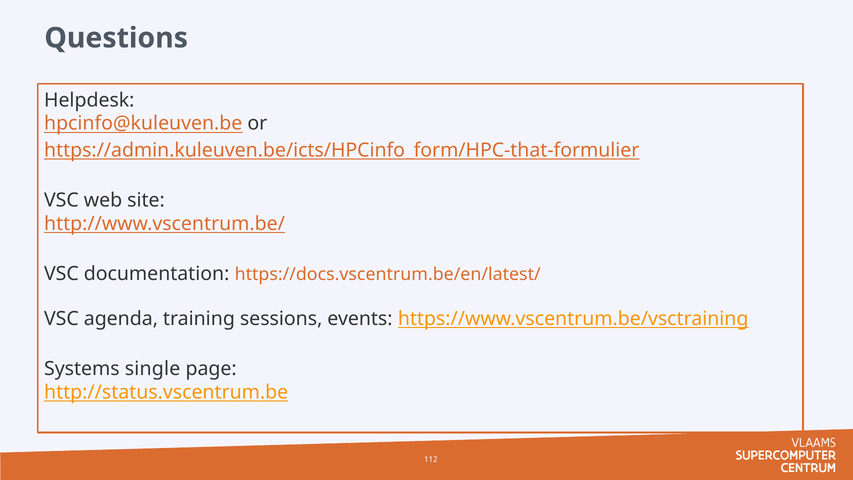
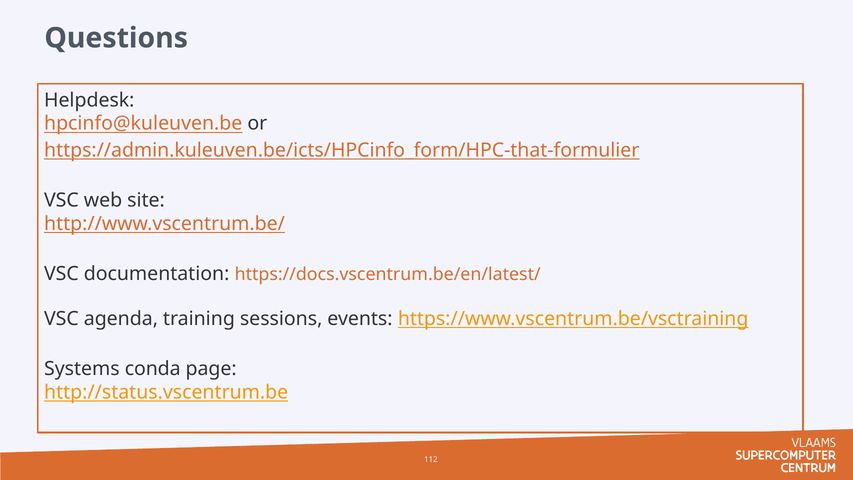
single: single -> conda (153, 369)
